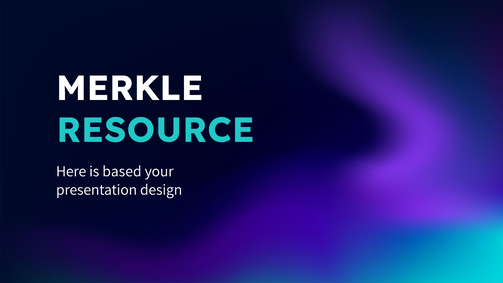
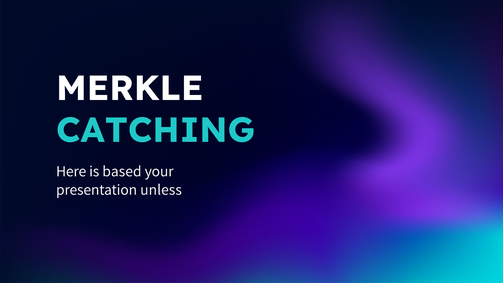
RESOURCE: RESOURCE -> CATCHING (156, 130)
design: design -> unless (161, 190)
